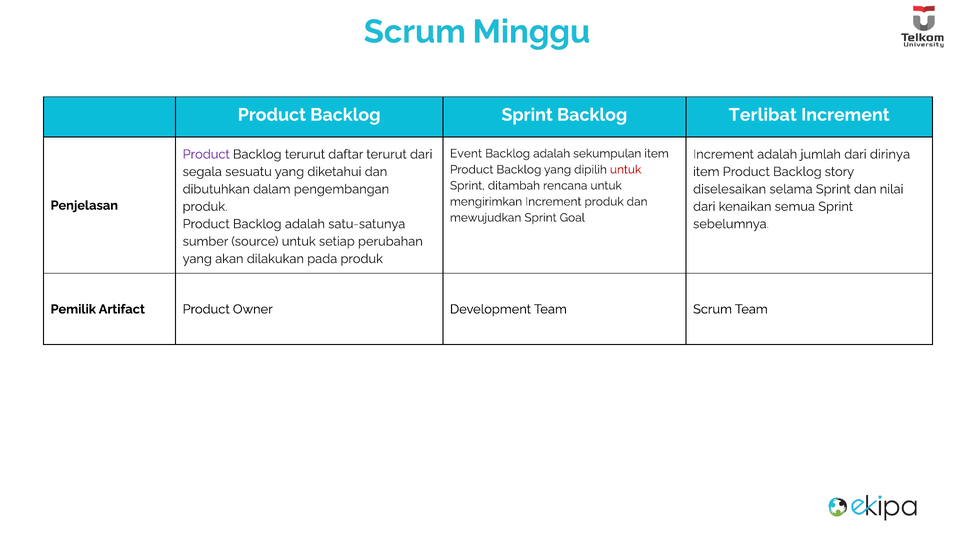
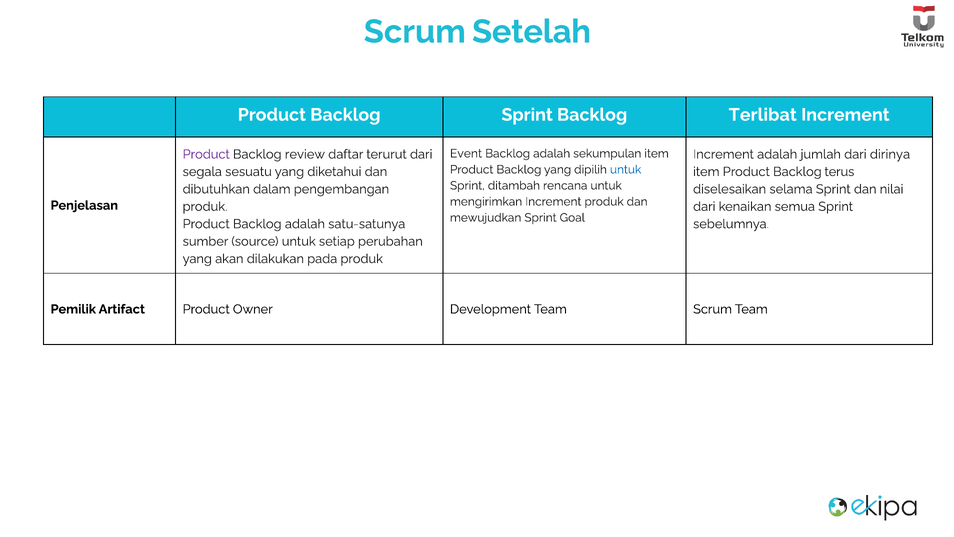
Minggu: Minggu -> Setelah (532, 32)
Backlog terurut: terurut -> review (305, 154)
untuk colour: red -> blue (626, 169)
story: story -> terus (839, 172)
